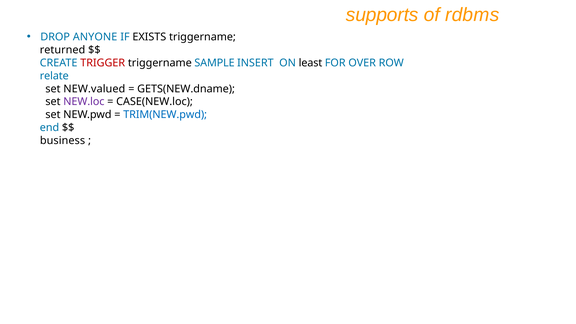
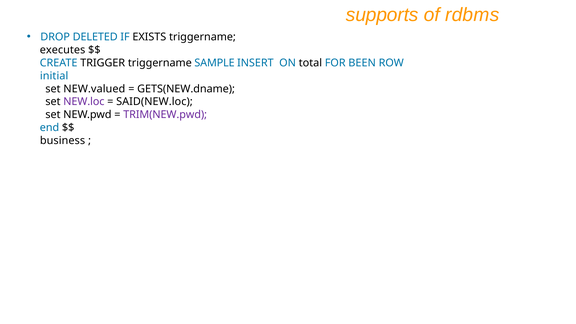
ANYONE: ANYONE -> DELETED (95, 37)
returned: returned -> executes (63, 50)
TRIGGER colour: red -> black (103, 63)
least: least -> total (310, 63)
OVER: OVER -> BEEN (362, 63)
relate: relate -> initial (54, 76)
CASE(NEW.loc: CASE(NEW.loc -> SAID(NEW.loc (154, 102)
TRIM(NEW.pwd colour: blue -> purple (165, 115)
